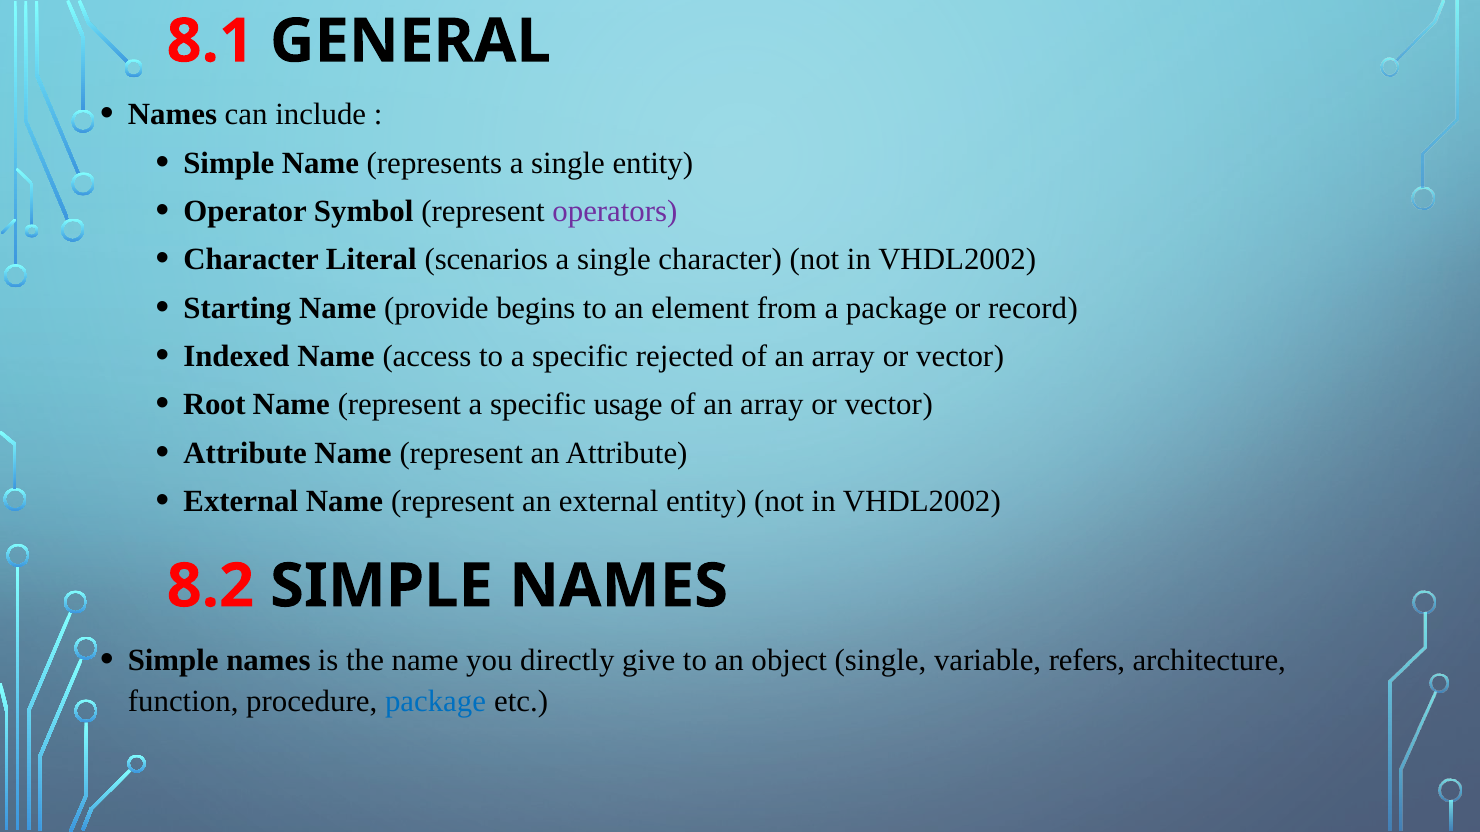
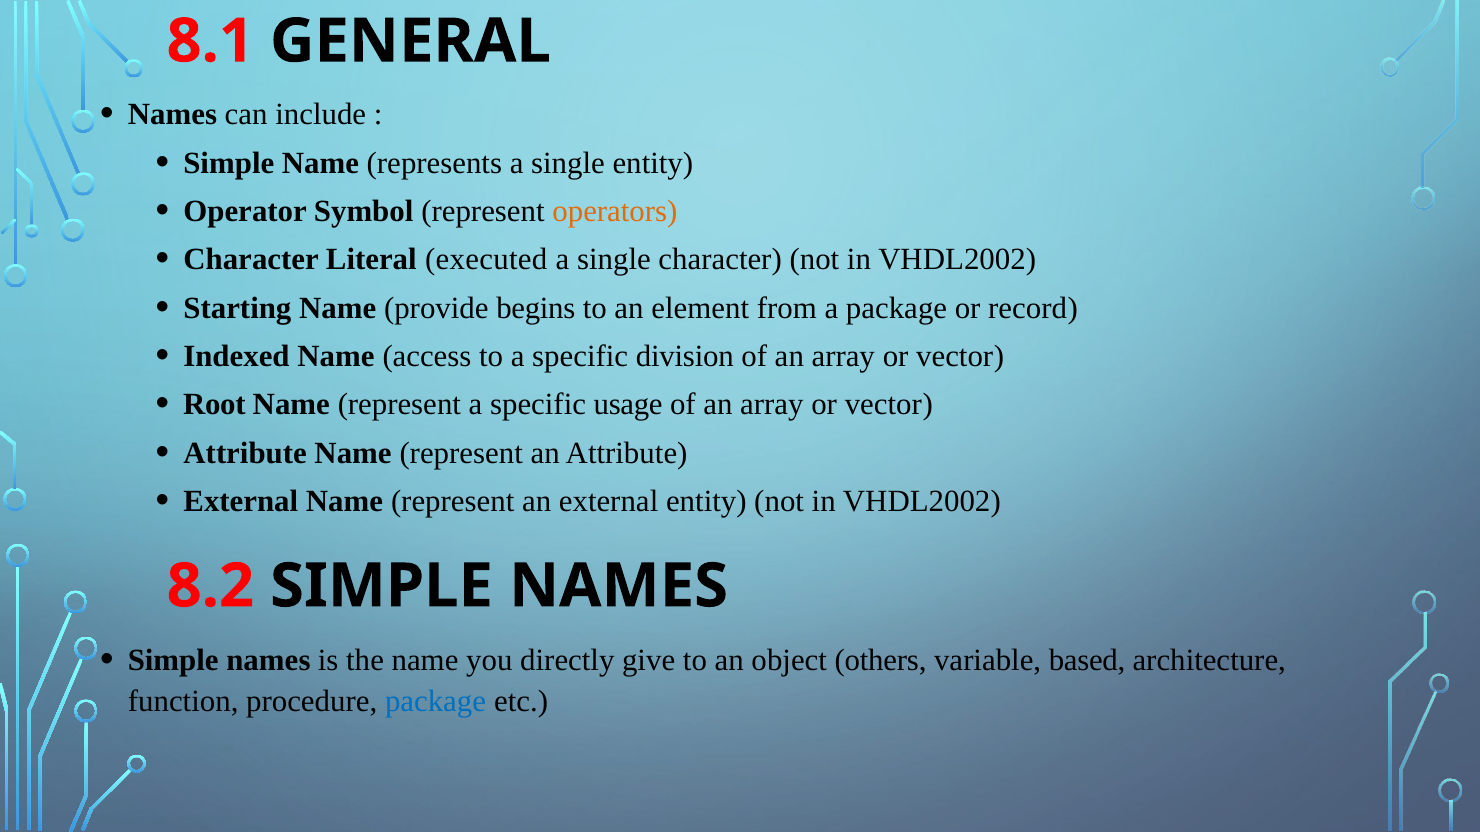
operators colour: purple -> orange (615, 211)
scenarios: scenarios -> executed (486, 260)
rejected: rejected -> division (685, 357)
object single: single -> others (881, 661)
refers: refers -> based (1087, 661)
